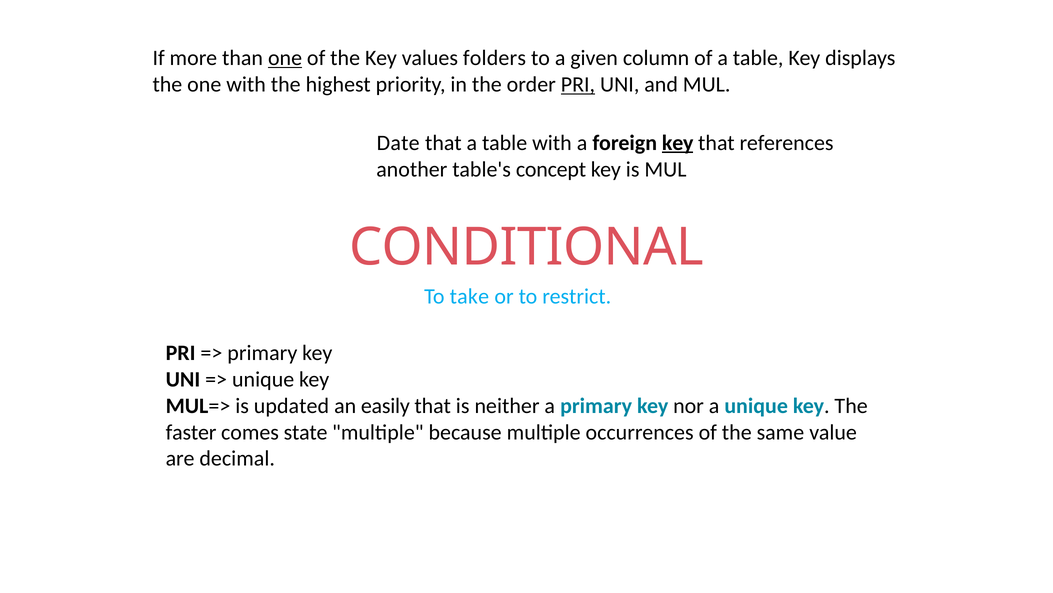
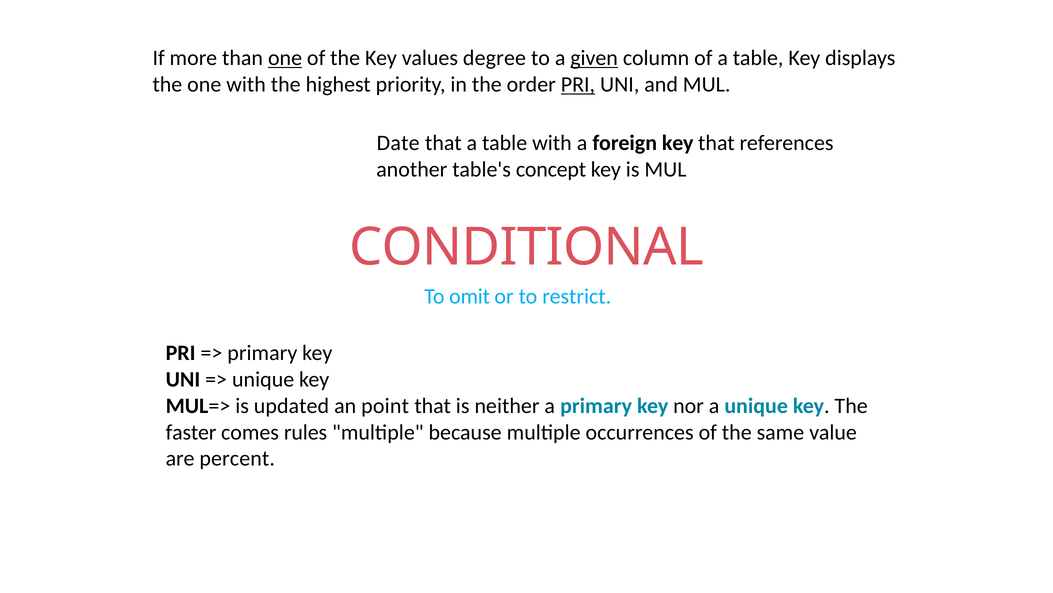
folders: folders -> degree (494, 58)
given underline: none -> present (594, 58)
key underline: present -> none (678, 143)
take: take -> omit (470, 296)
easily: easily -> point (385, 406)
state: state -> rules (306, 432)
decimal: decimal -> percent (237, 458)
